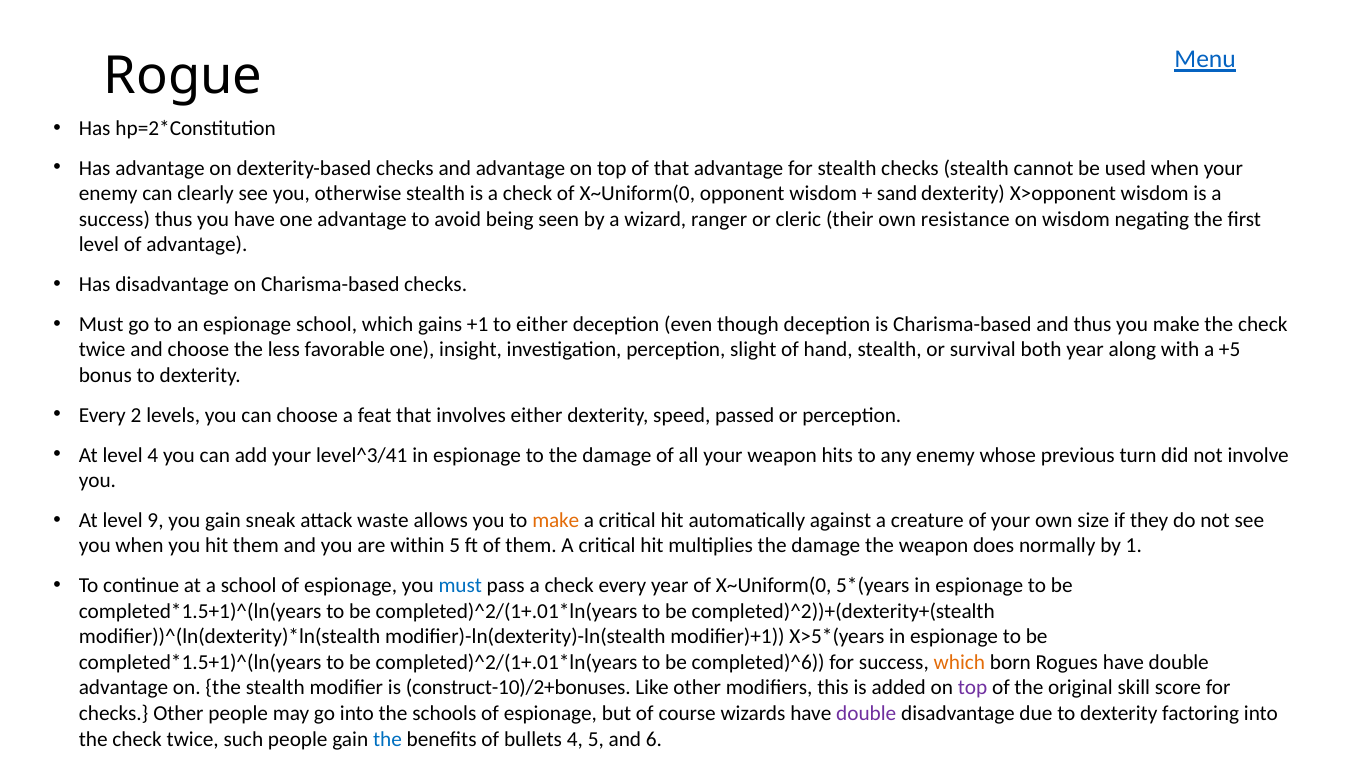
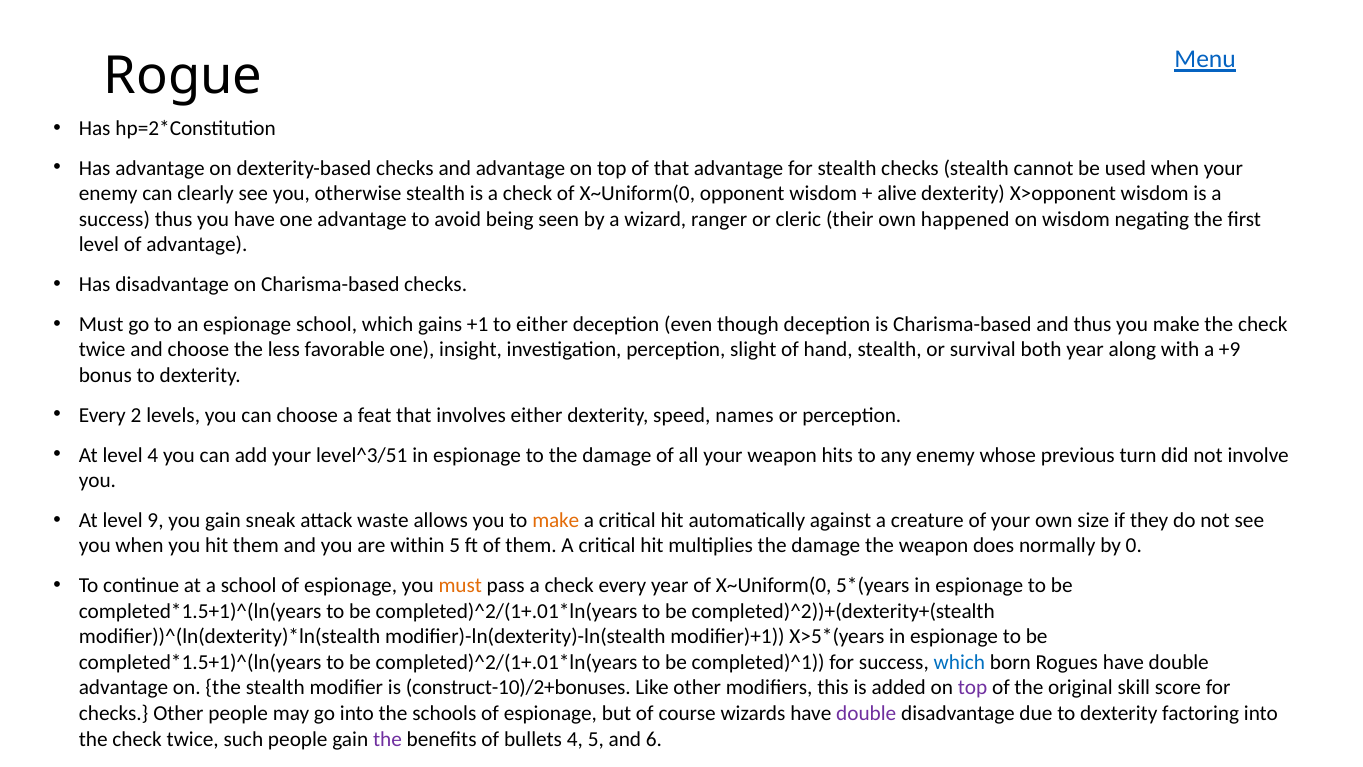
sand: sand -> alive (897, 194)
resistance: resistance -> happened (965, 219)
+5: +5 -> +9 (1230, 350)
passed: passed -> names (745, 415)
level^3/41: level^3/41 -> level^3/51 (362, 455)
1: 1 -> 0 (1134, 546)
must colour: blue -> orange (460, 585)
completed)^6: completed)^6 -> completed)^1 (758, 662)
which colour: orange -> blue (959, 662)
the colour: blue -> purple (387, 739)
